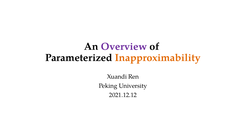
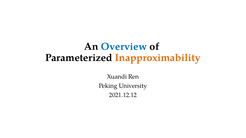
Overview colour: purple -> blue (124, 47)
